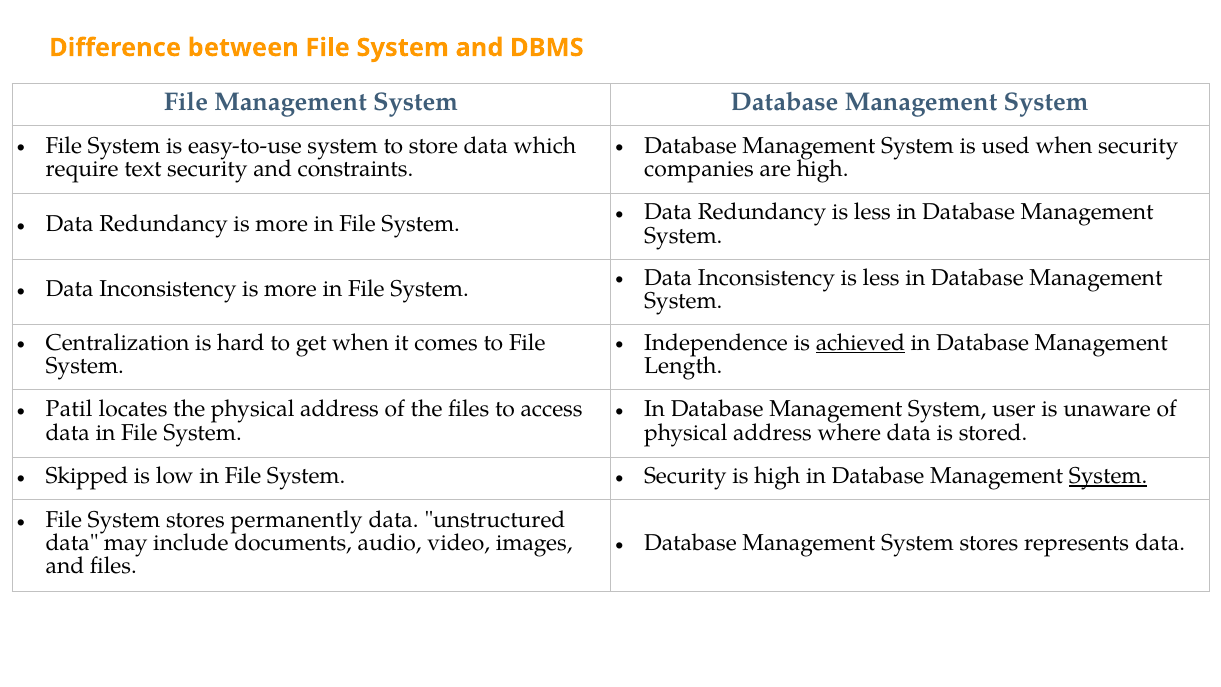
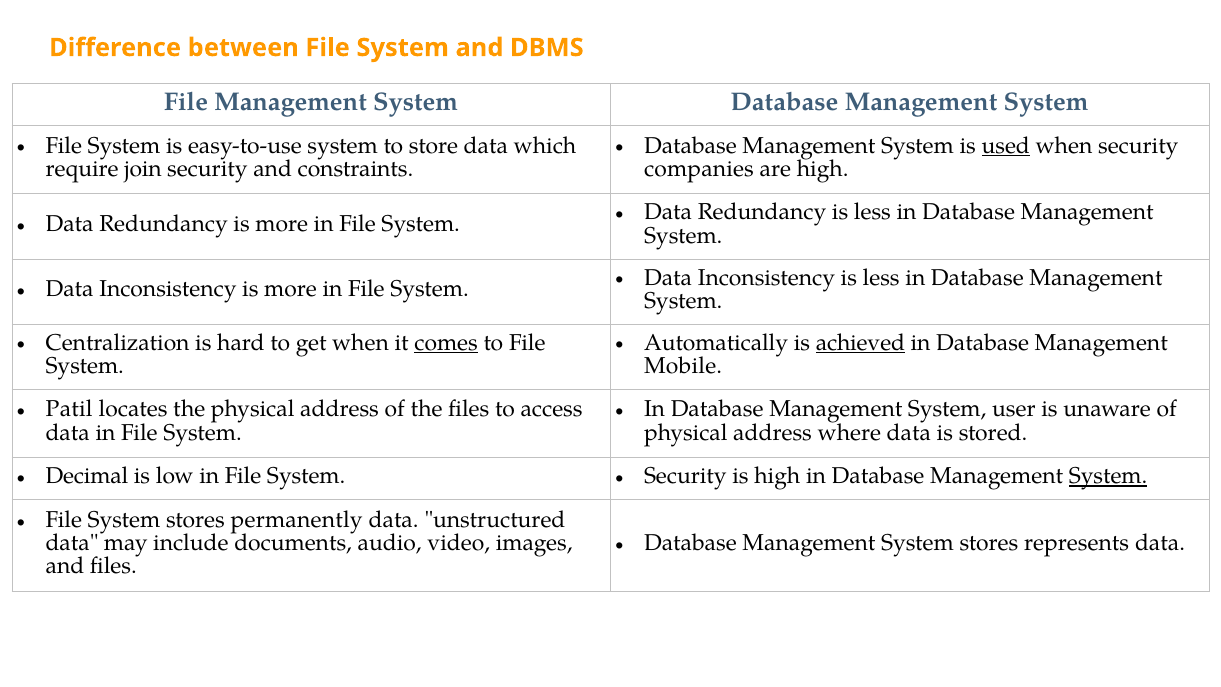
used underline: none -> present (1006, 145)
text: text -> join (143, 168)
comes underline: none -> present (446, 342)
Independence: Independence -> Automatically (716, 342)
Length: Length -> Mobile (683, 365)
Skipped: Skipped -> Decimal (87, 476)
